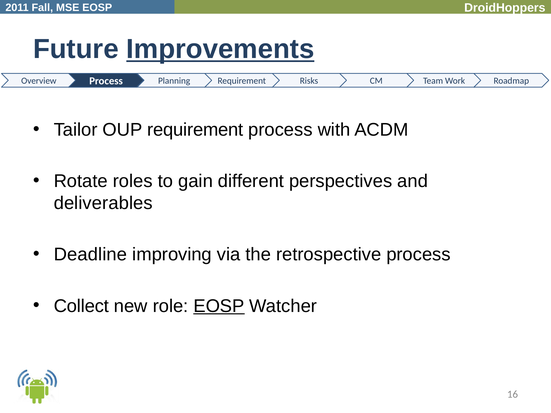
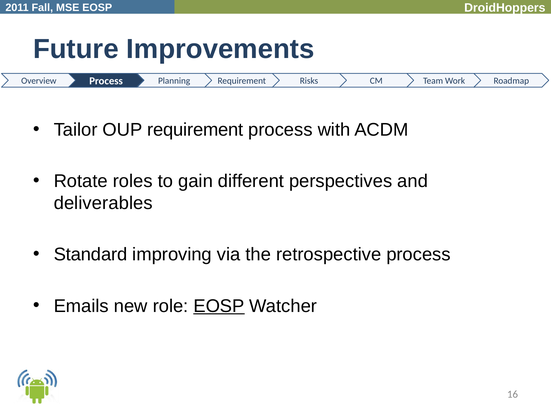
Improvements underline: present -> none (220, 49)
Deadline: Deadline -> Standard (91, 255)
Collect: Collect -> Emails (81, 306)
